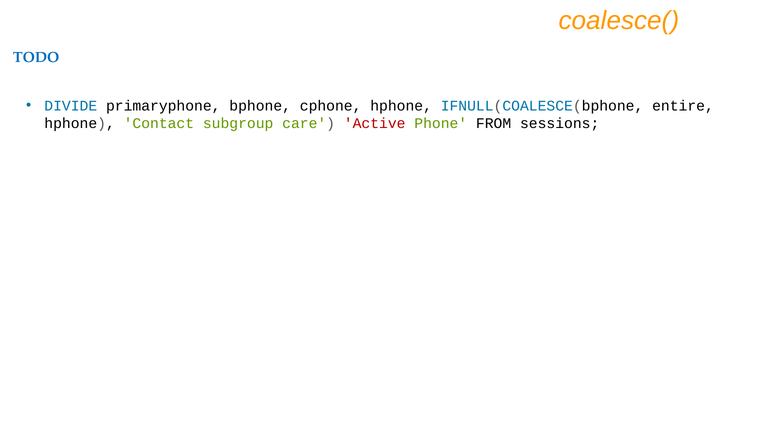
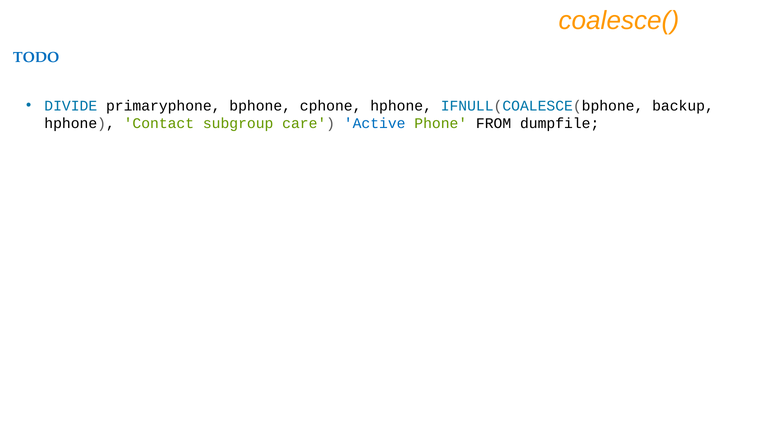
entire: entire -> backup (683, 106)
Active colour: red -> blue (375, 123)
sessions: sessions -> dumpfile (560, 123)
